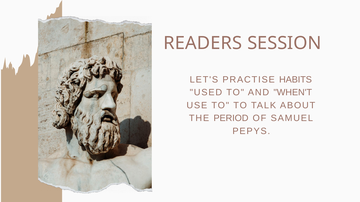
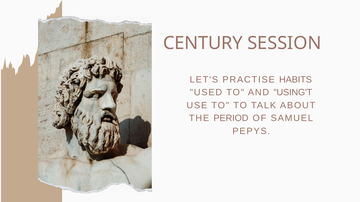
READERS: READERS -> CENTURY (203, 43)
WHEN'T: WHEN'T -> USING'T (293, 93)
